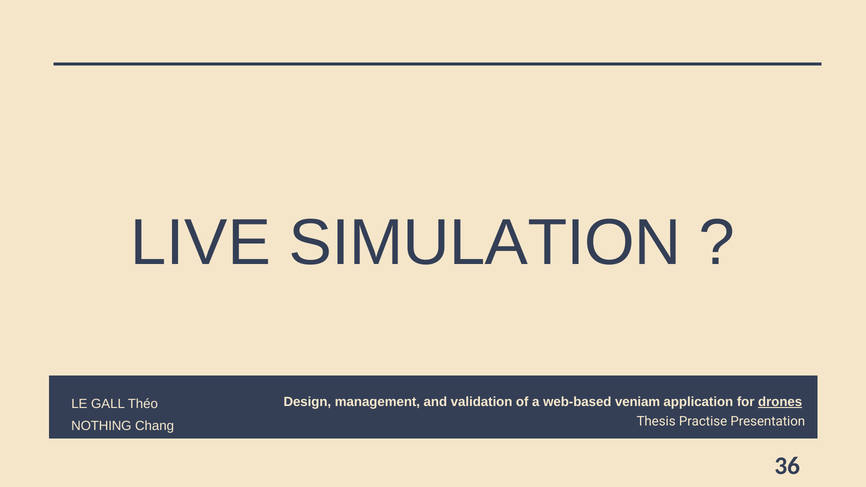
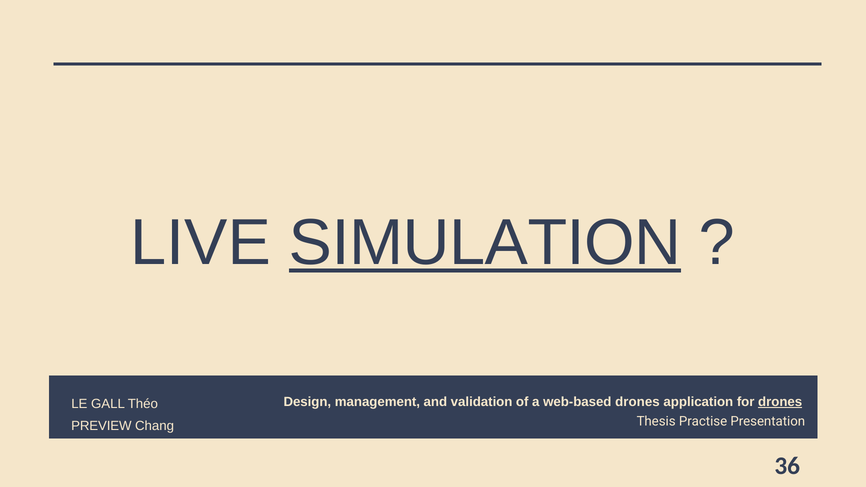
SIMULATION underline: none -> present (485, 243)
web-based veniam: veniam -> drones (637, 402)
NOTHING: NOTHING -> PREVIEW (101, 426)
